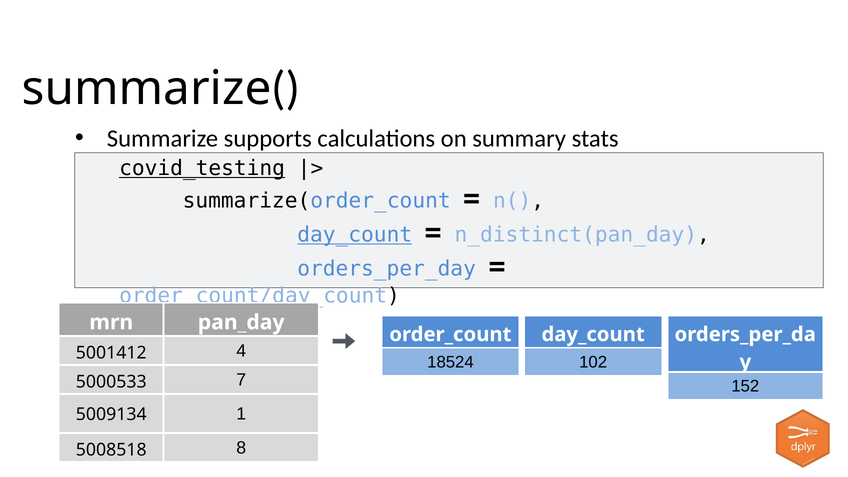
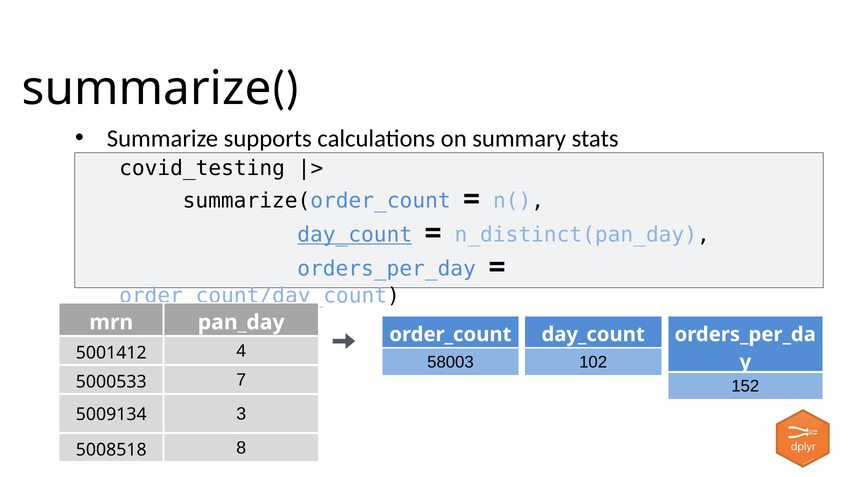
covid_testing underline: present -> none (202, 168)
18524: 18524 -> 58003 (450, 362)
1: 1 -> 3 (241, 414)
